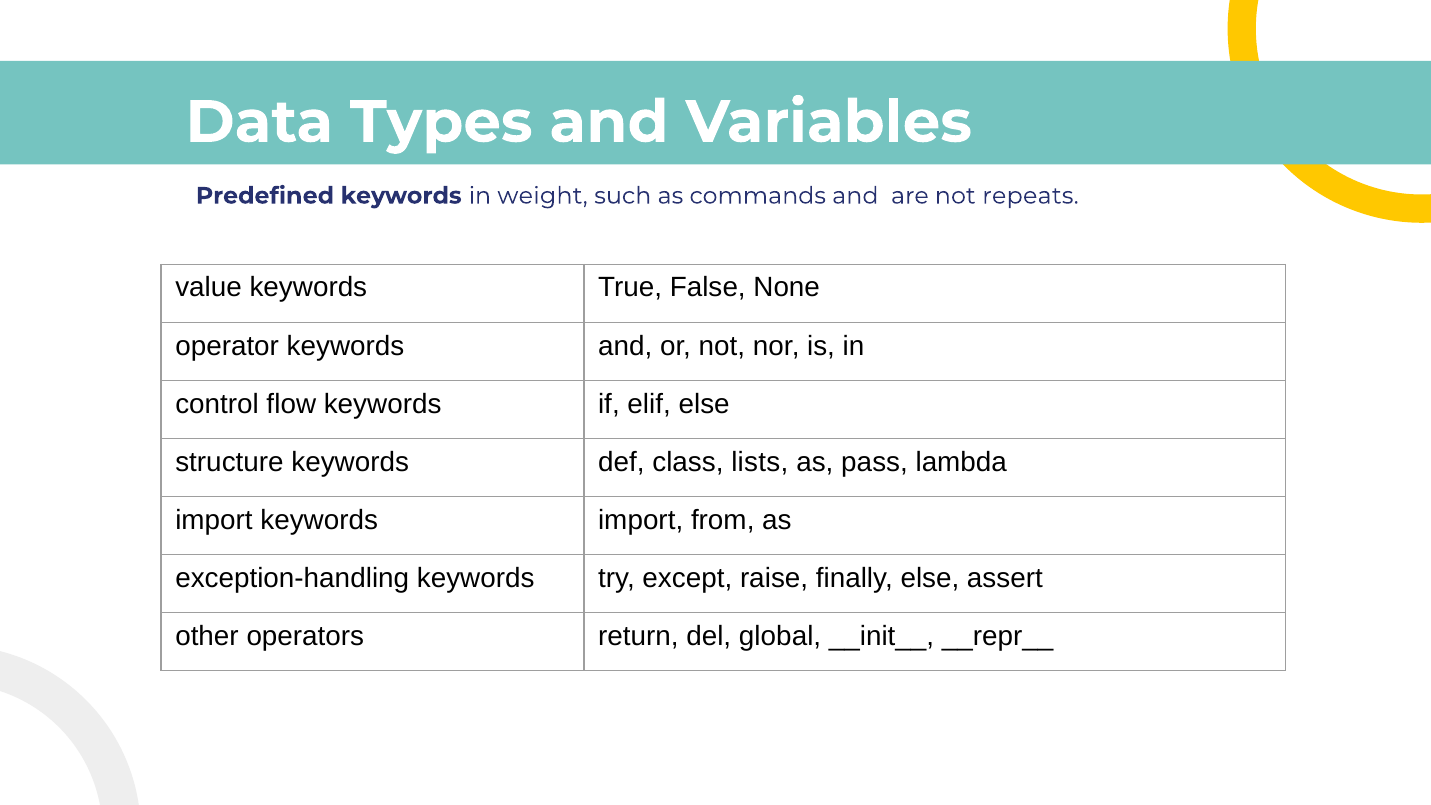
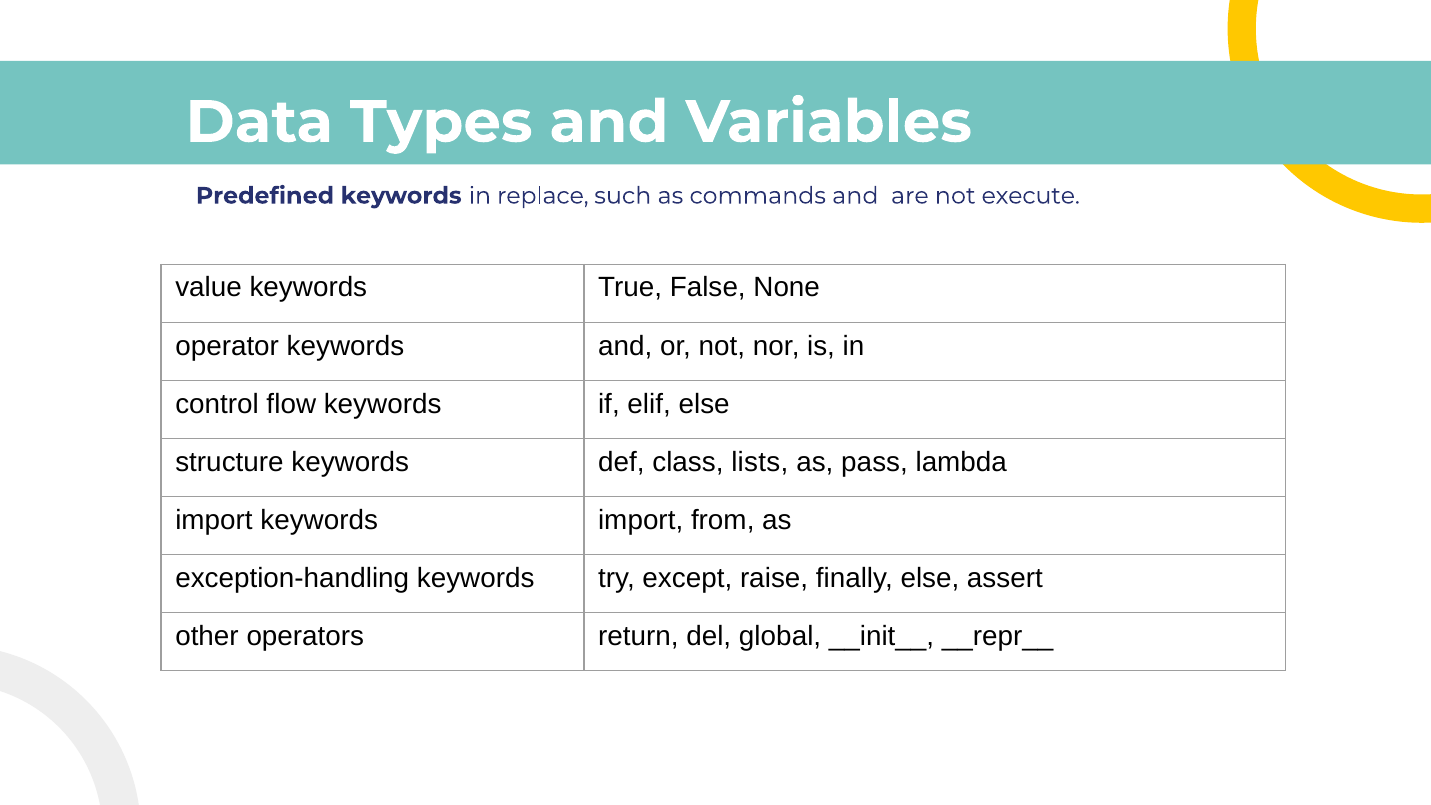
weight: weight -> replace (543, 196)
repeats: repeats -> execute (1031, 196)
